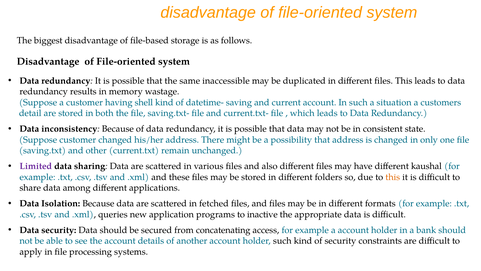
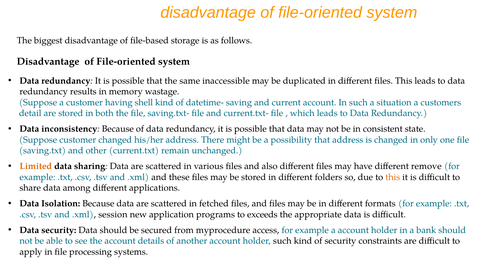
Limited colour: purple -> orange (36, 166)
kaushal: kaushal -> remove (426, 166)
queries: queries -> session (113, 214)
inactive: inactive -> exceeds (262, 214)
concatenating: concatenating -> myprocedure (223, 230)
